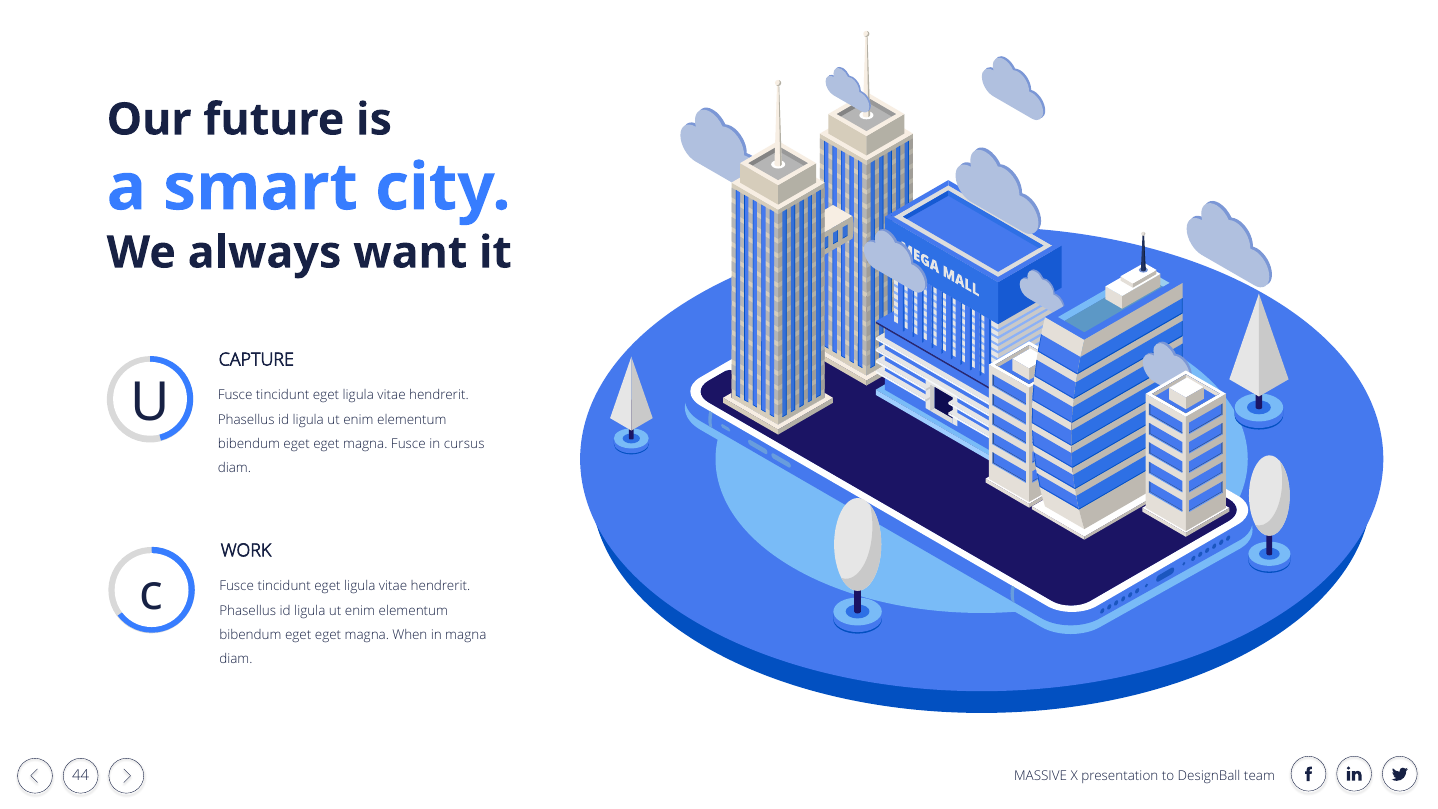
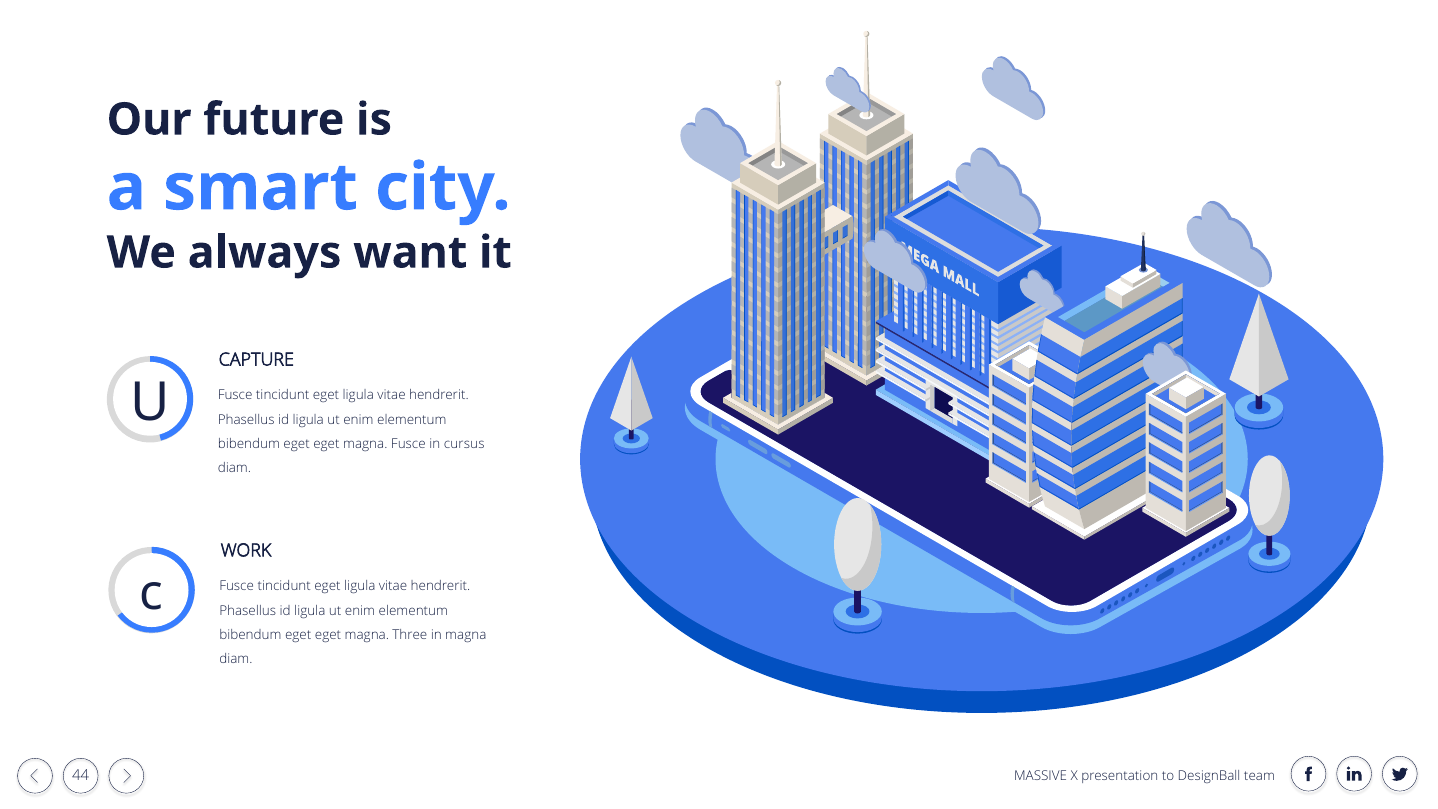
When: When -> Three (410, 635)
